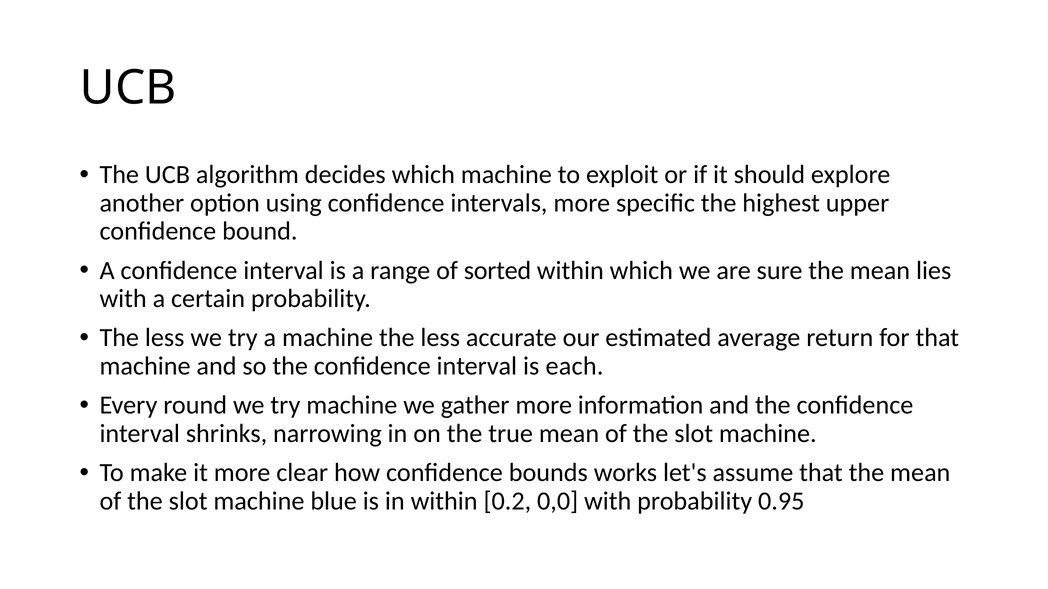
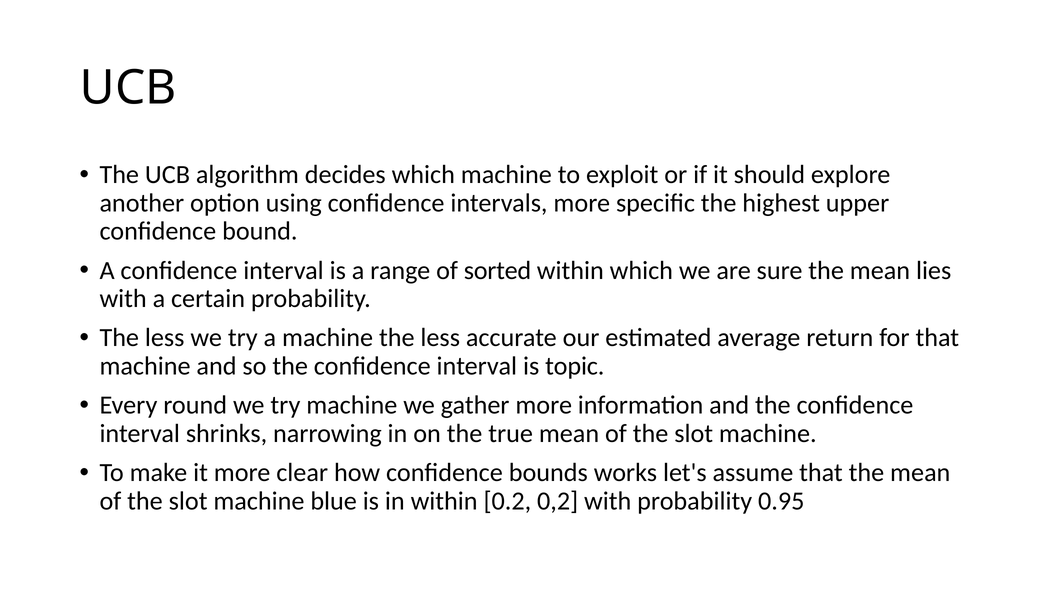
each: each -> topic (575, 366)
0,0: 0,0 -> 0,2 (558, 501)
